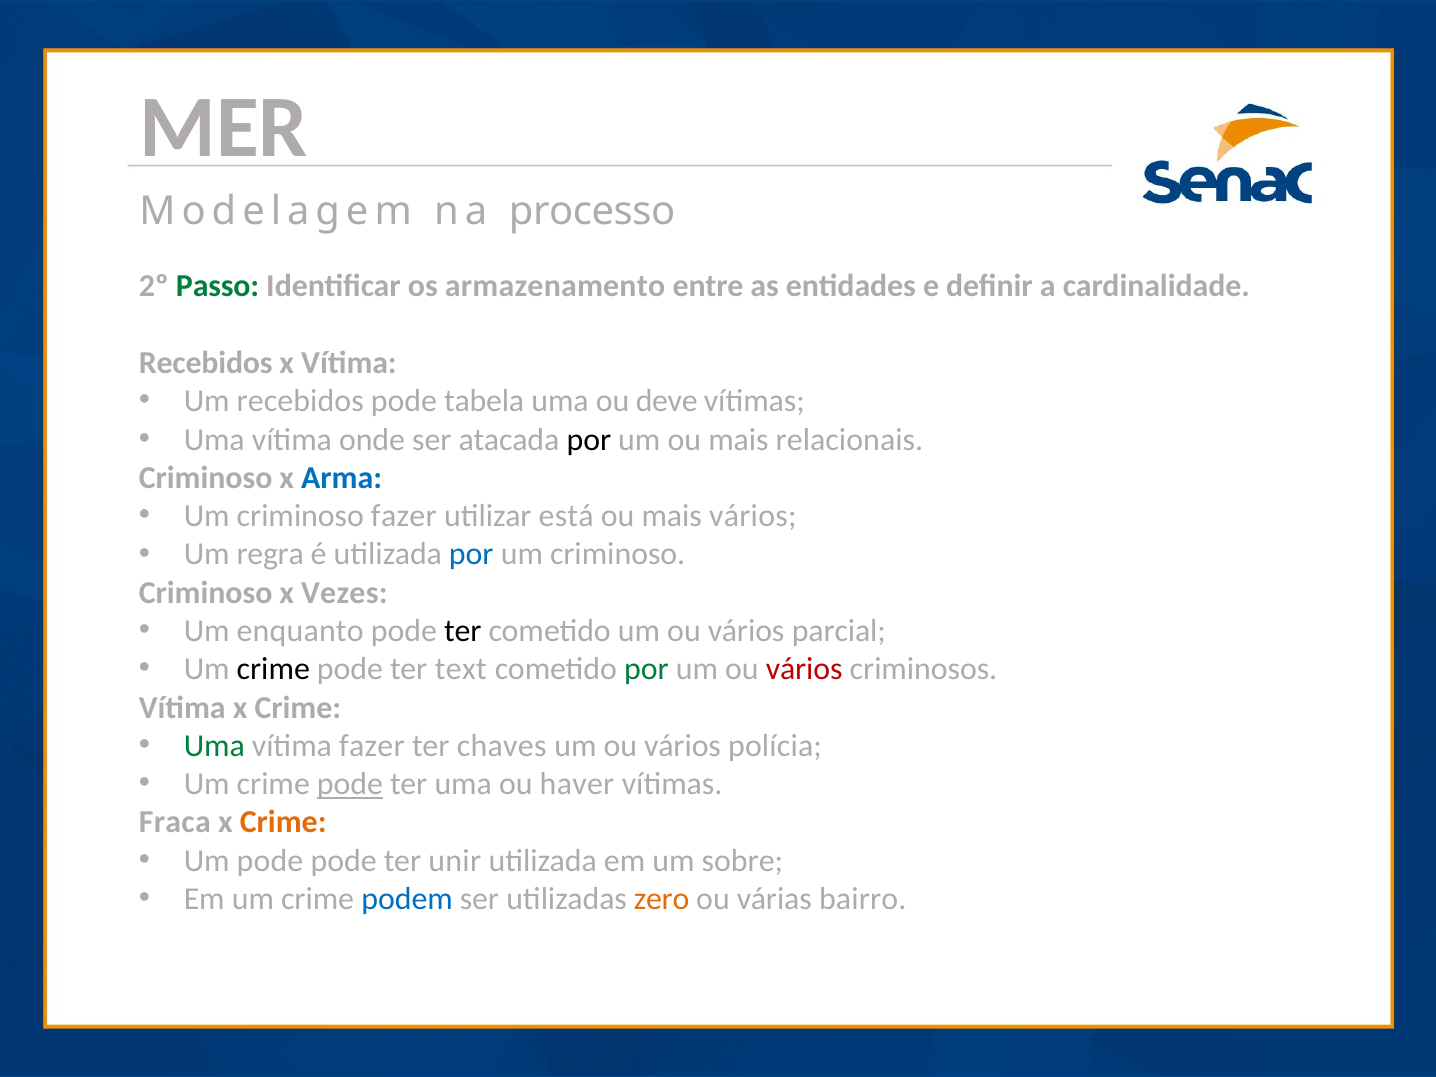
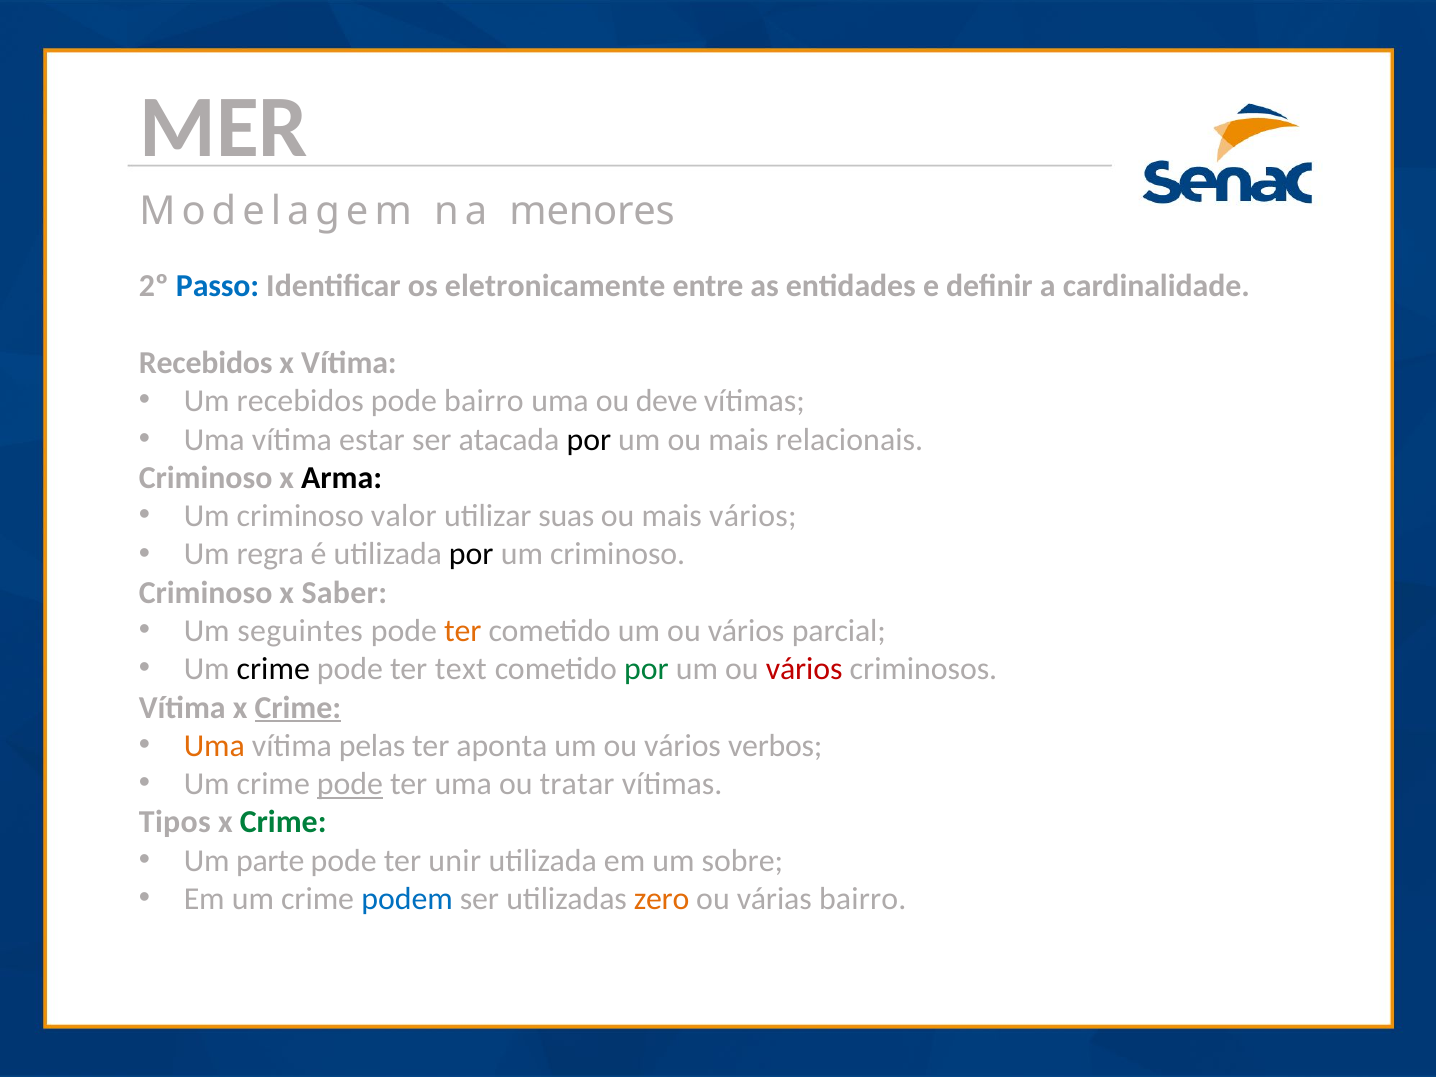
processo: processo -> menores (592, 211)
Passo colour: green -> blue (218, 286)
armazenamento: armazenamento -> eletronicamente (555, 286)
pode tabela: tabela -> bairro (484, 401)
onde: onde -> estar (372, 440)
Arma colour: blue -> black (342, 478)
criminoso fazer: fazer -> valor (404, 516)
está: está -> suas (566, 516)
por colour: blue -> black (471, 554)
Vezes: Vezes -> Saber (344, 593)
enquanto: enquanto -> seguintes (300, 631)
ter colour: black -> orange (463, 631)
Crime underline: none -> present (298, 707)
Uma colour: green -> orange (214, 746)
vítima fazer: fazer -> pelas (372, 746)
chaves: chaves -> aponta (502, 746)
polícia: polícia -> verbos (775, 746)
haver: haver -> tratar (577, 784)
Fraca: Fraca -> Tipos (175, 822)
Crime colour: orange -> green (283, 822)
Um pode: pode -> parte (270, 861)
